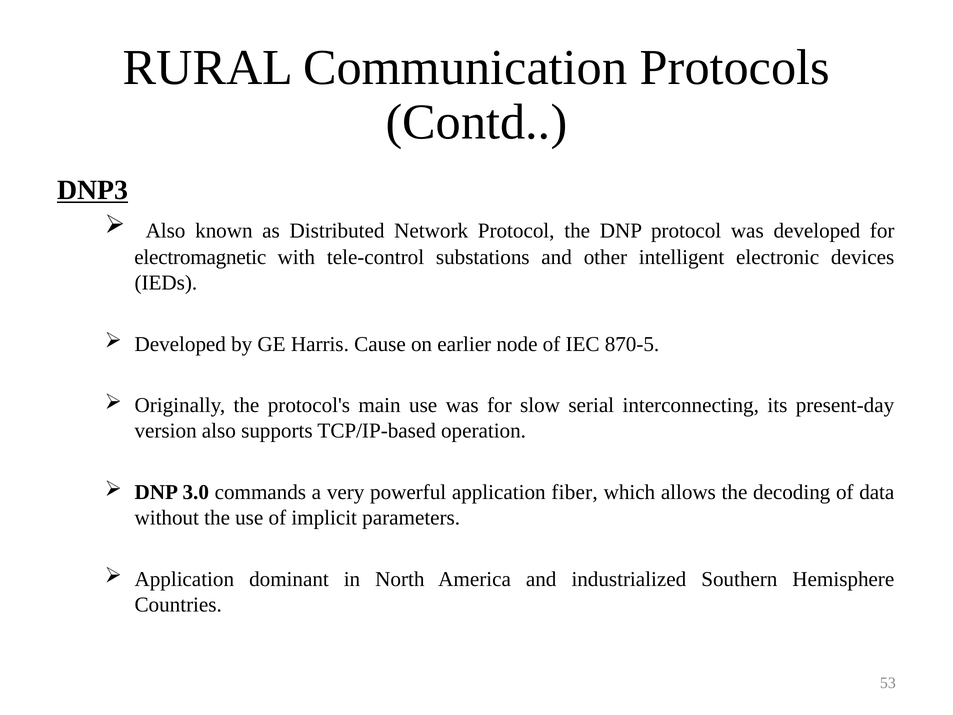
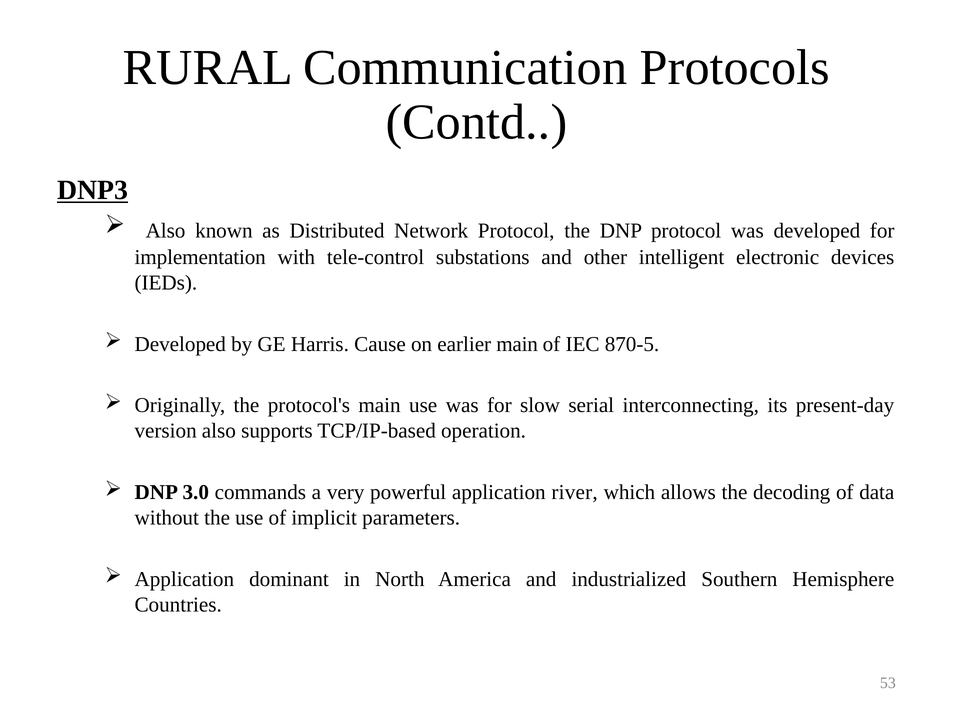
electromagnetic: electromagnetic -> implementation (200, 257)
earlier node: node -> main (517, 344)
fiber: fiber -> river (575, 492)
